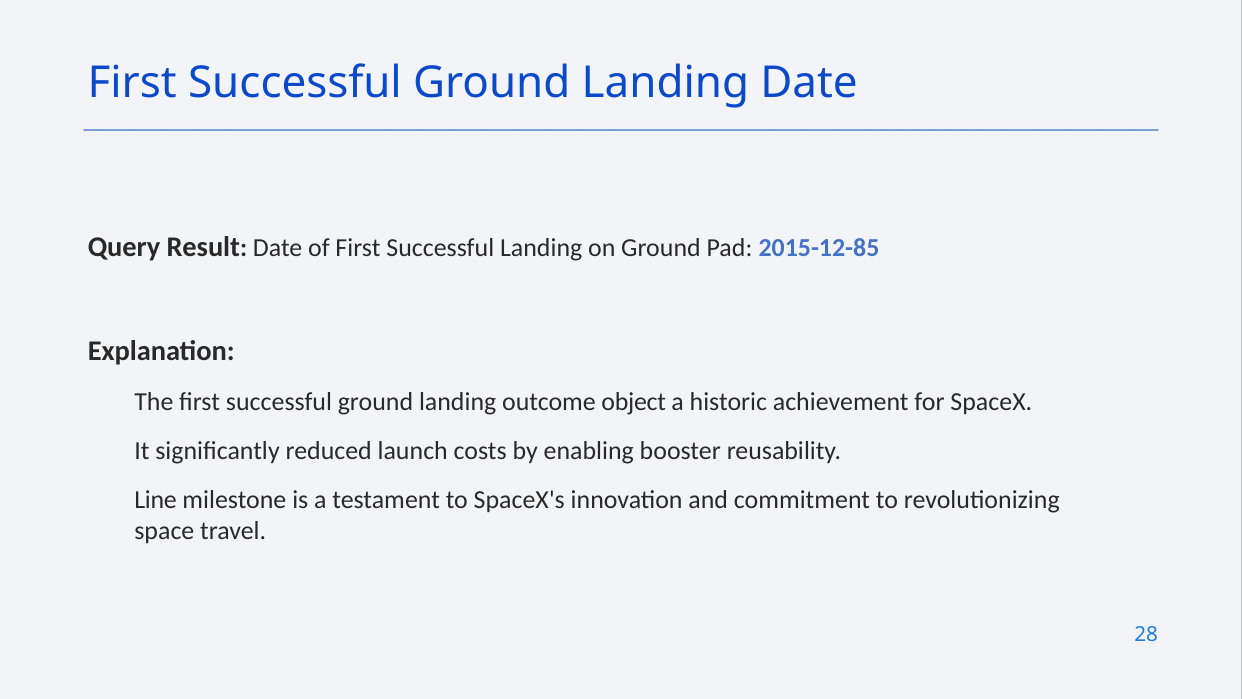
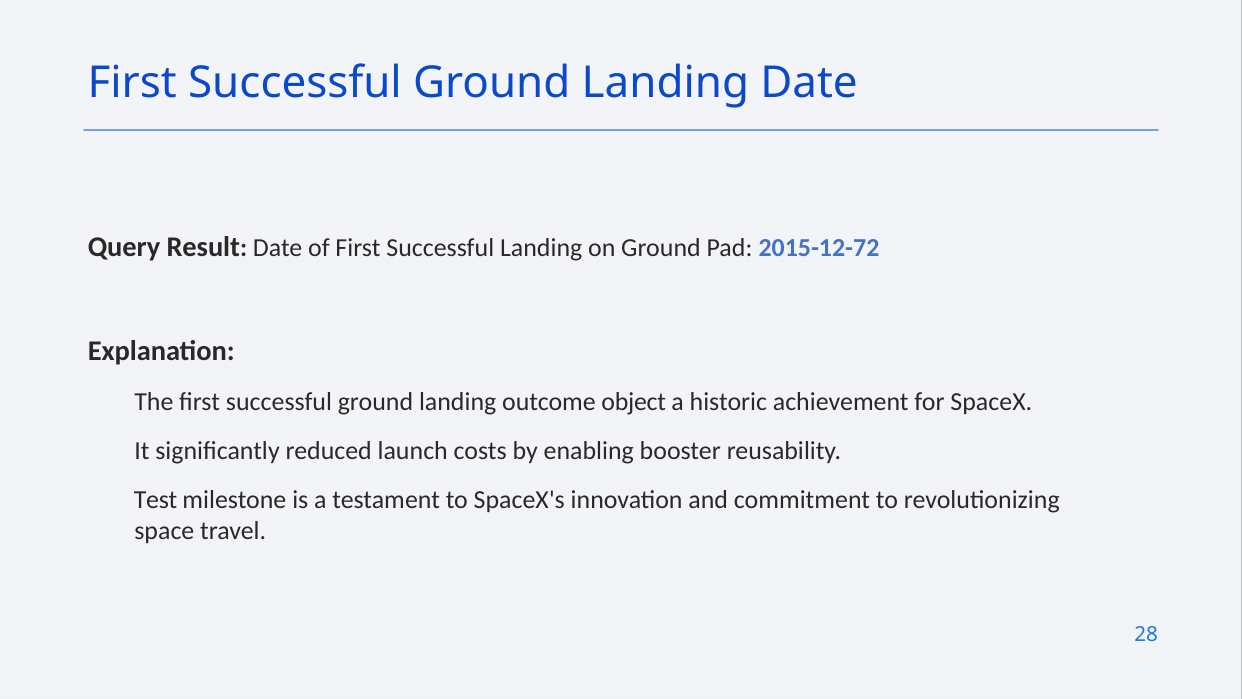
2015-12-85: 2015-12-85 -> 2015-12-72 (819, 247)
Line: Line -> Test (156, 500)
